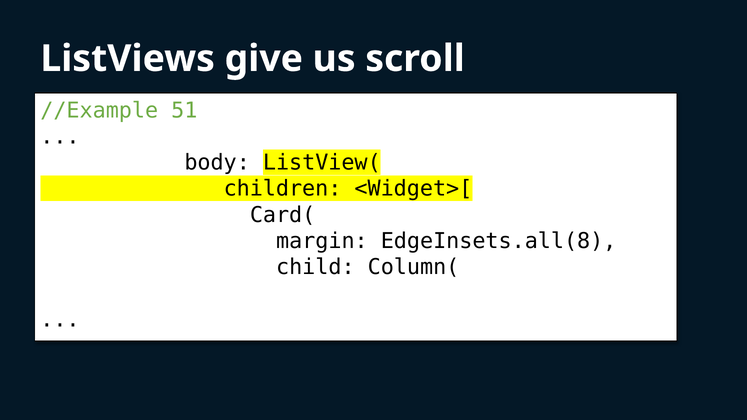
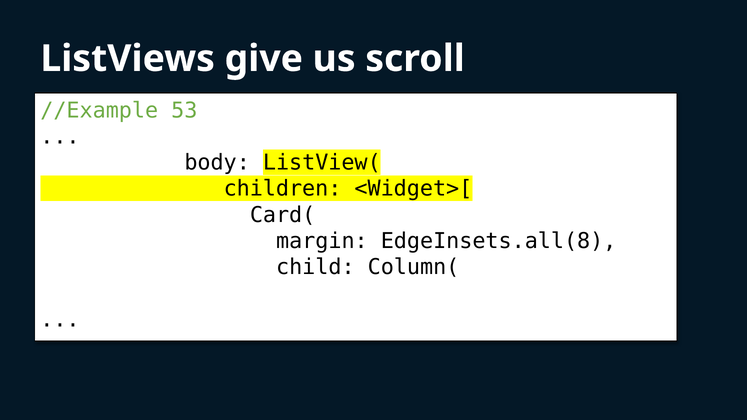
51: 51 -> 53 (184, 110)
